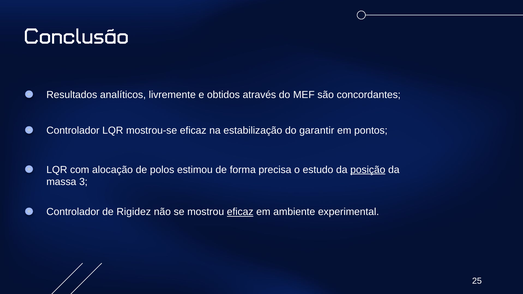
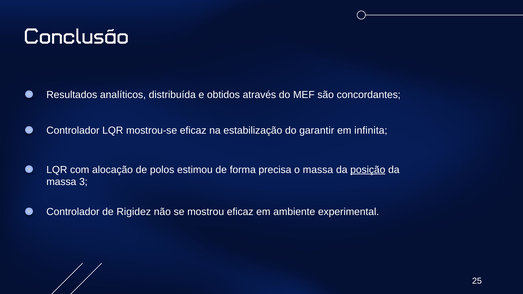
livremente: livremente -> distribuída (172, 95)
pontos: pontos -> infinita (371, 131)
o estudo: estudo -> massa (318, 170)
eficaz underline: present -> none (240, 212)
